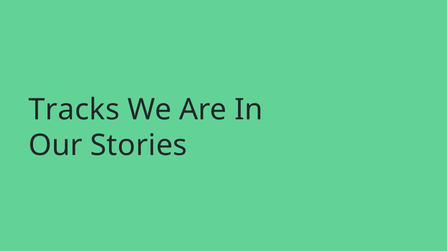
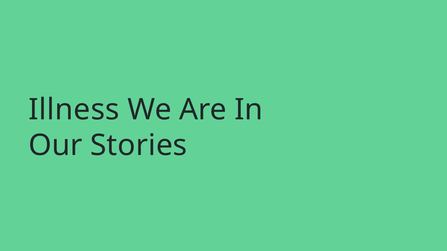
Tracks: Tracks -> Illness (74, 110)
